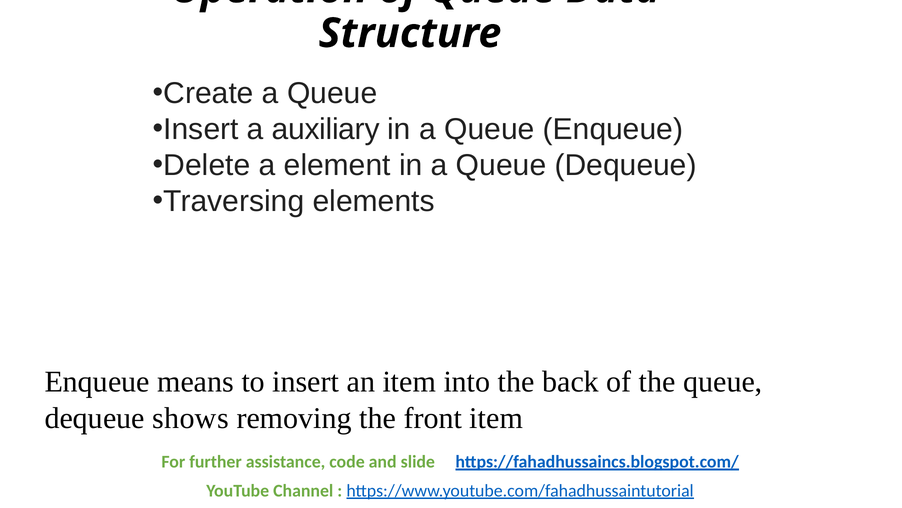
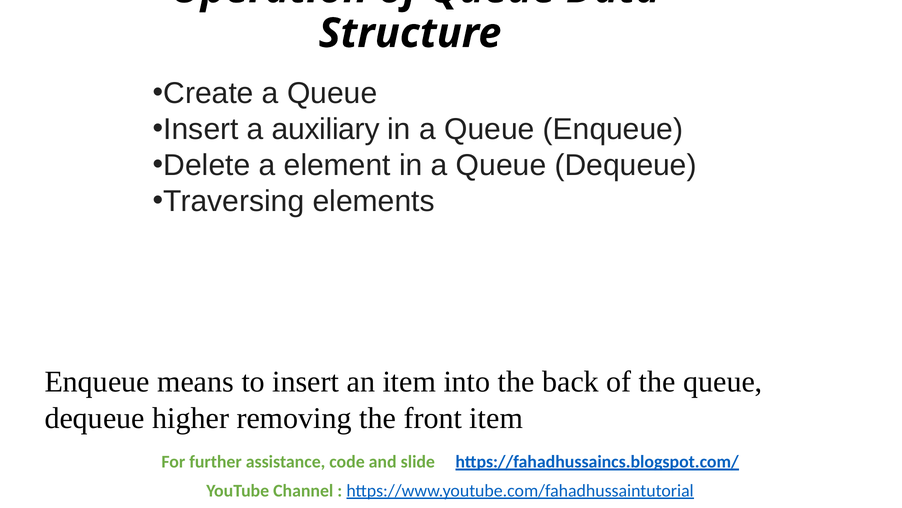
shows: shows -> higher (191, 418)
